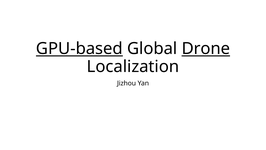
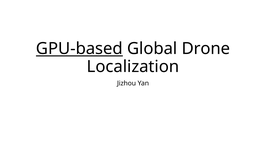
Drone underline: present -> none (206, 49)
